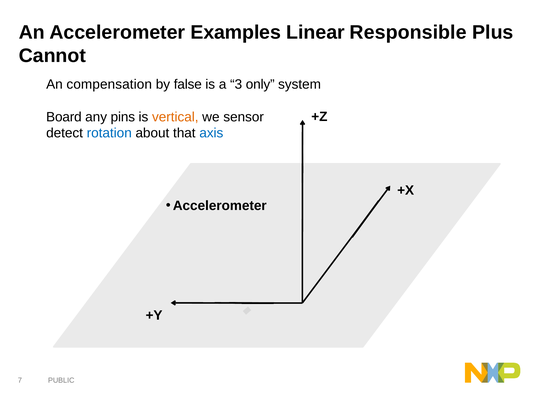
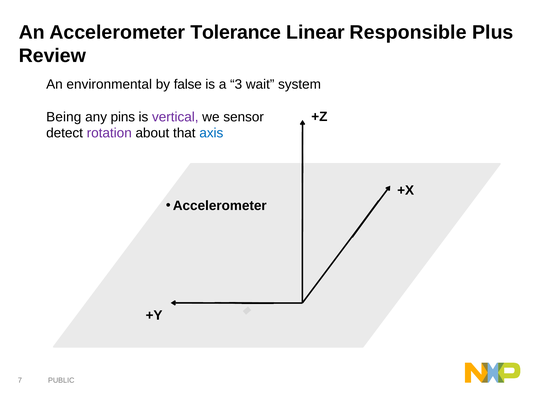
Examples: Examples -> Tolerance (236, 32)
Cannot: Cannot -> Review (52, 56)
compensation: compensation -> environmental (109, 84)
only: only -> wait (260, 84)
Board: Board -> Being (64, 117)
vertical colour: orange -> purple (175, 117)
rotation colour: blue -> purple (109, 133)
